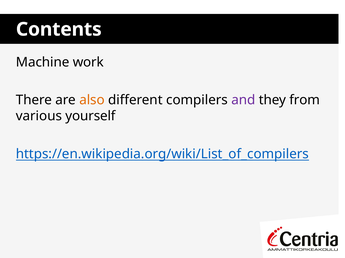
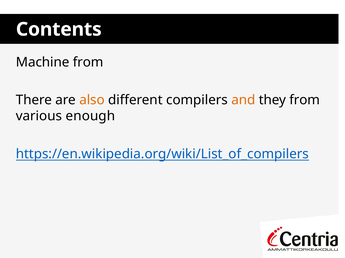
Machine work: work -> from (88, 62)
and colour: purple -> orange (243, 100)
yourself: yourself -> enough (90, 116)
